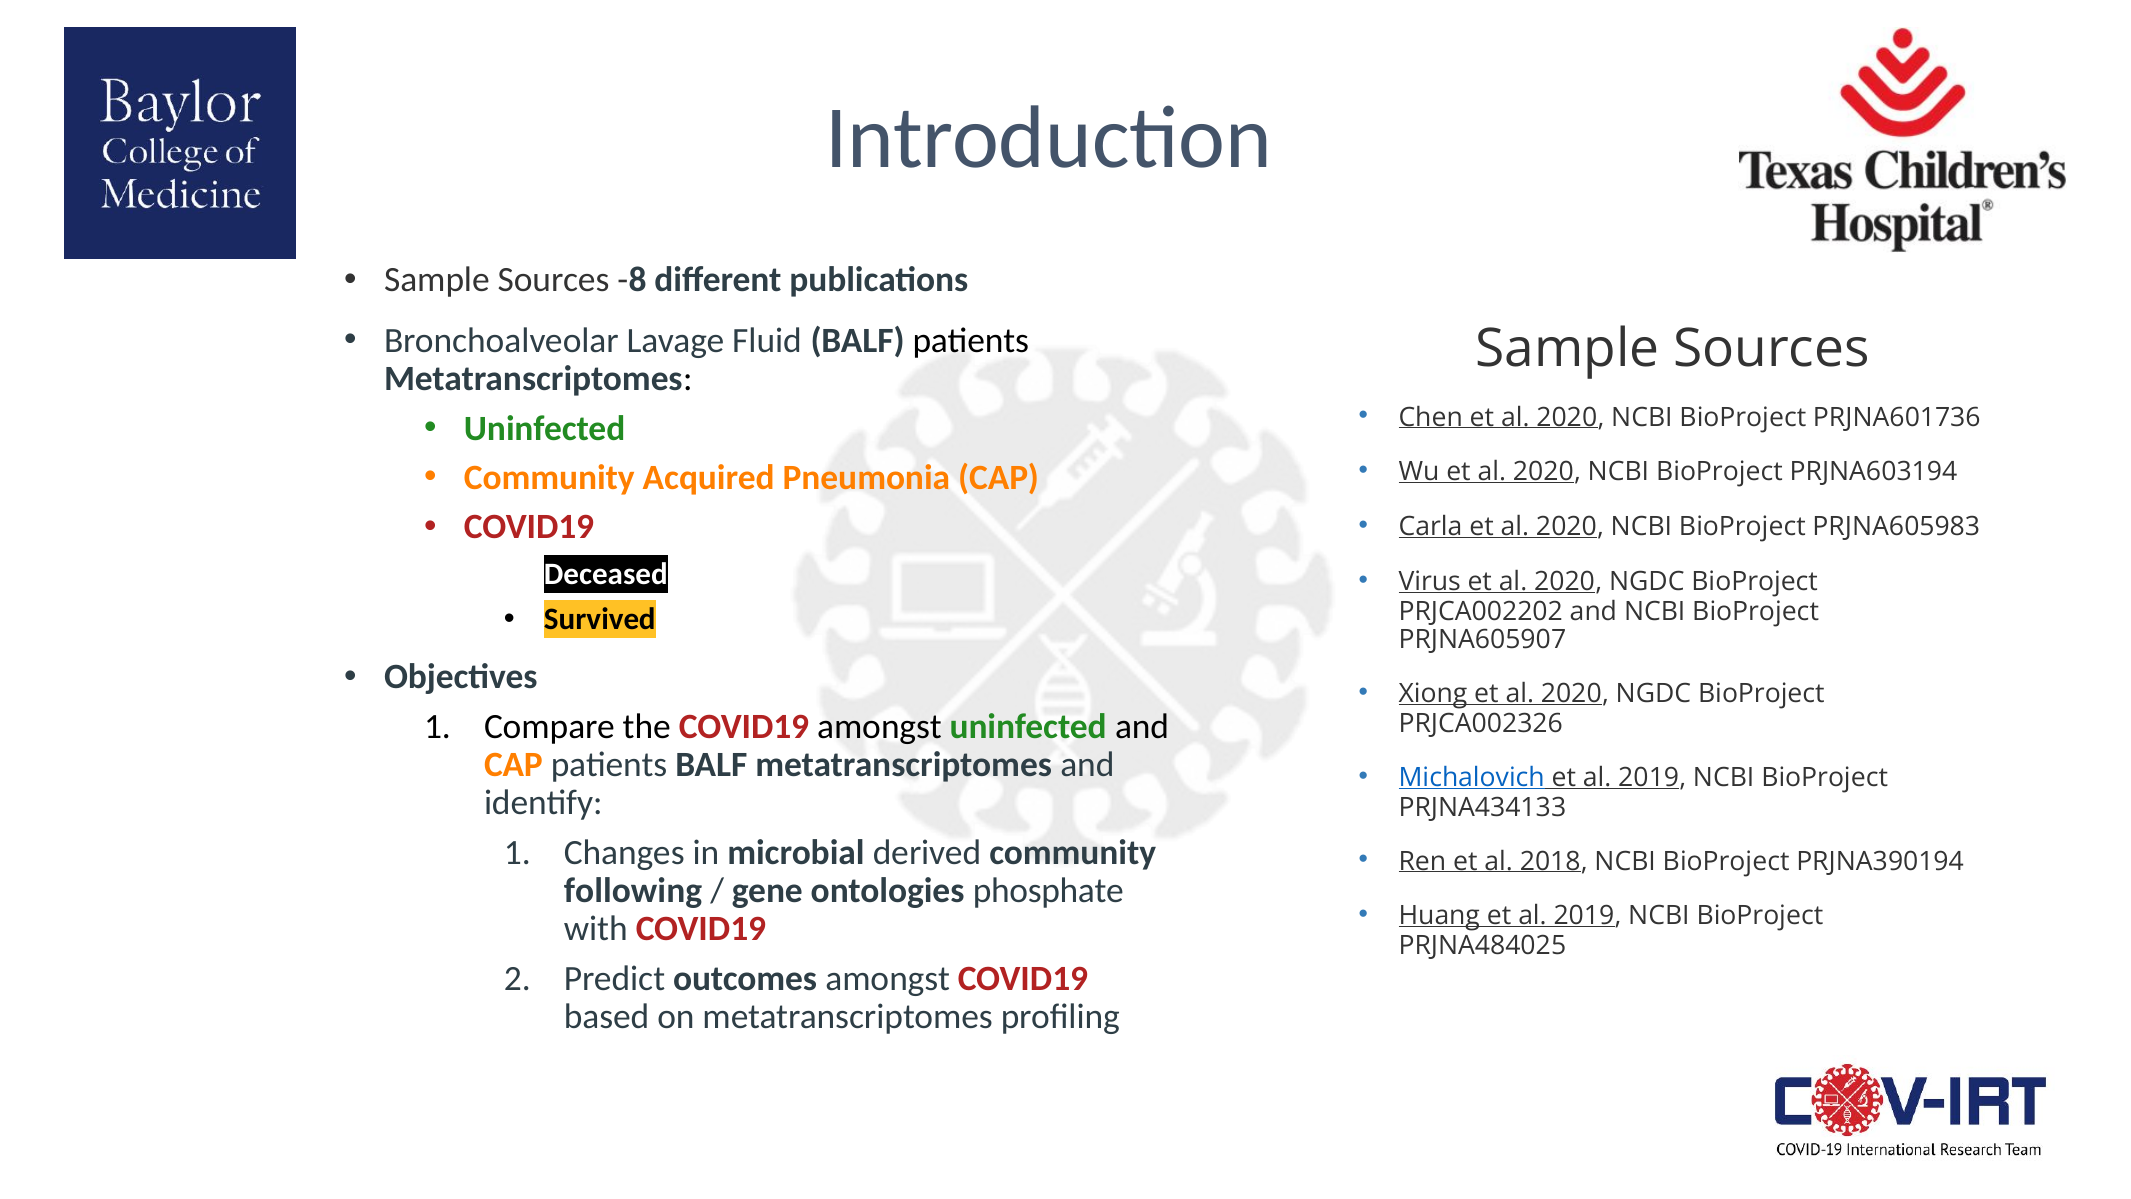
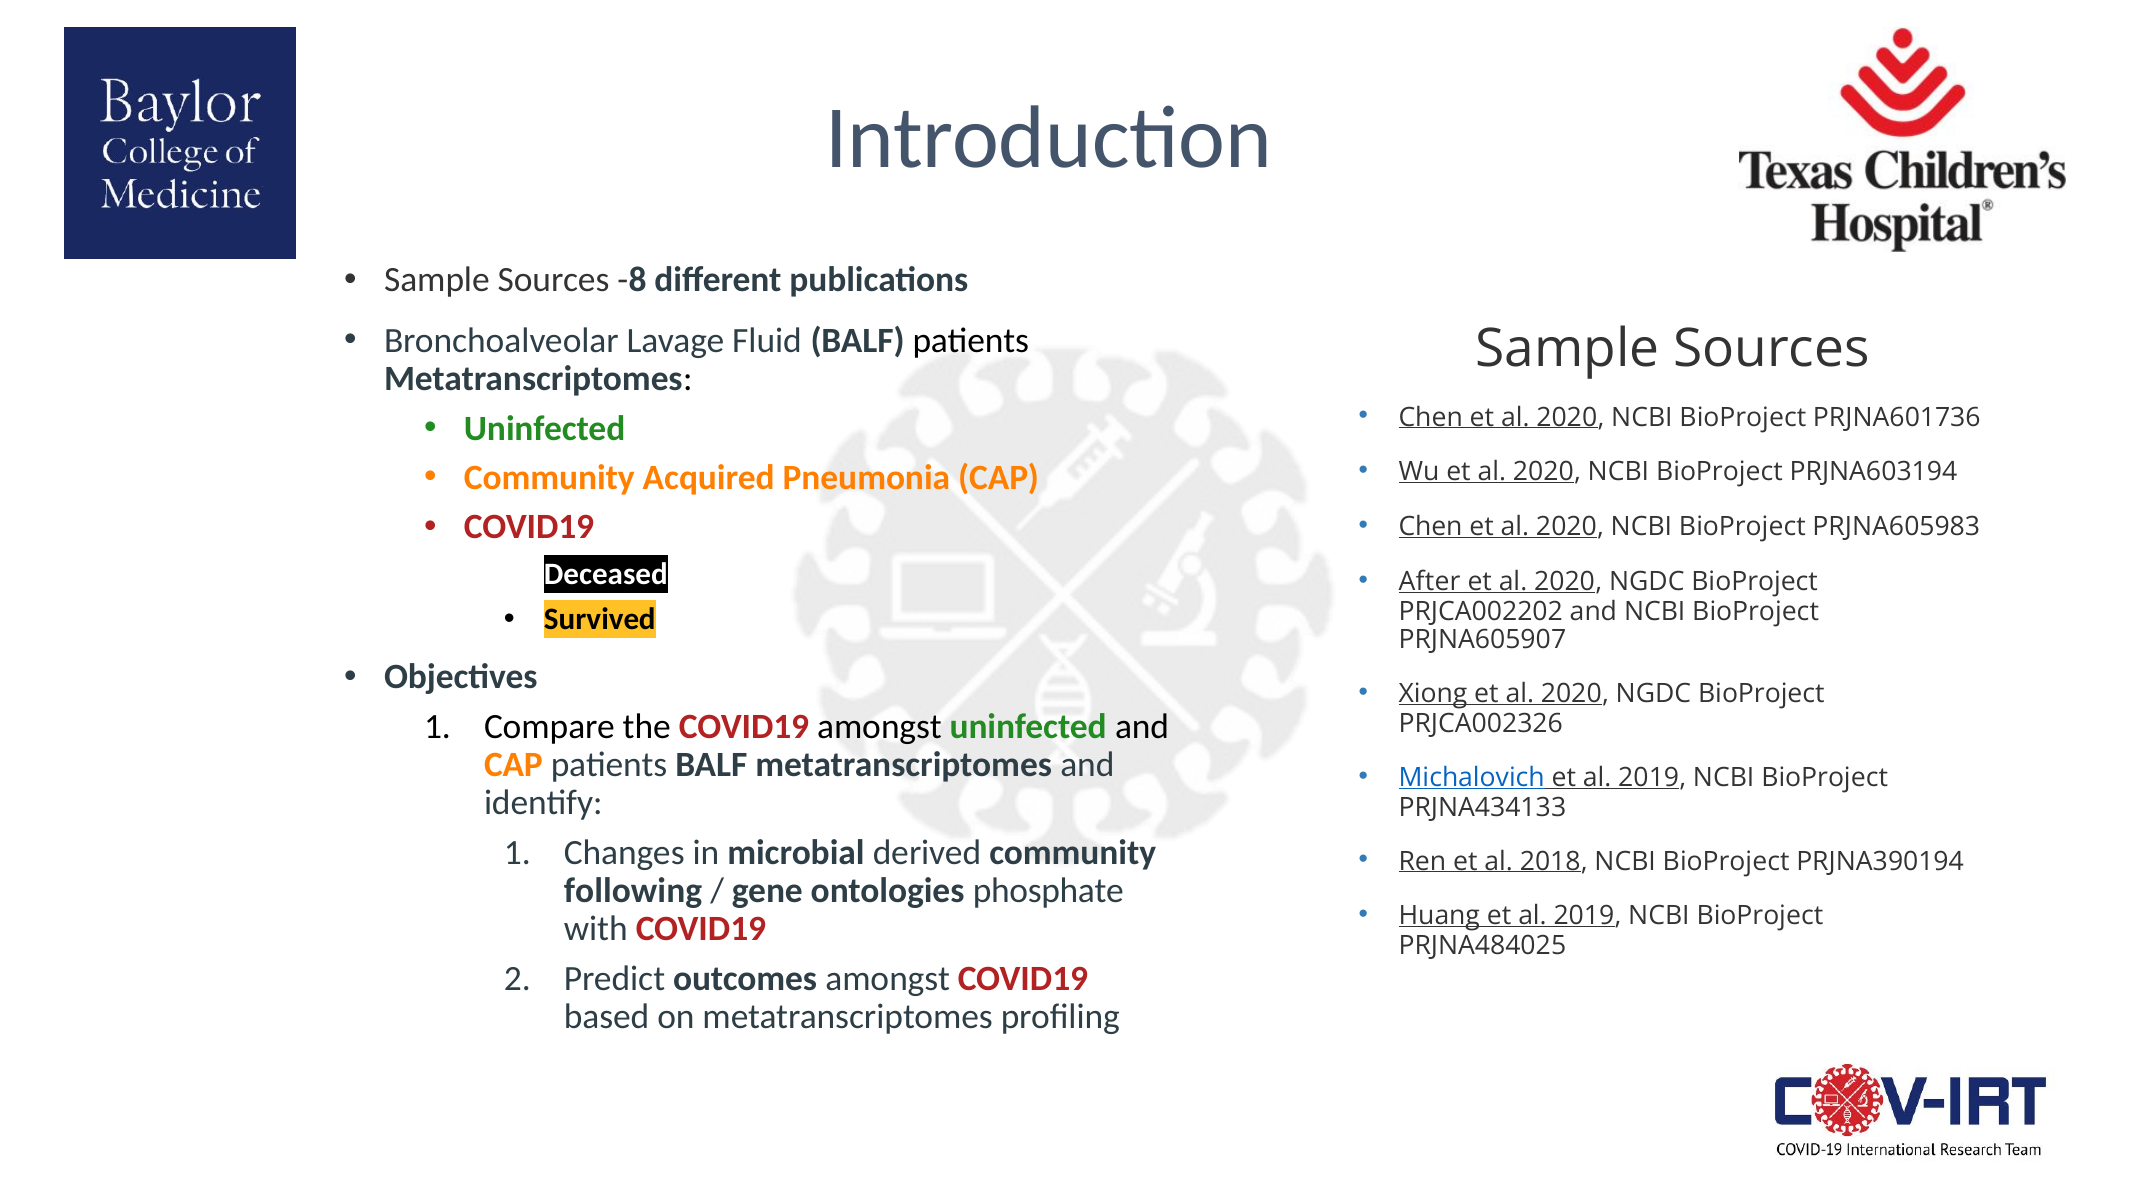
Carla: Carla -> Chen (1431, 527)
Virus: Virus -> After (1430, 582)
